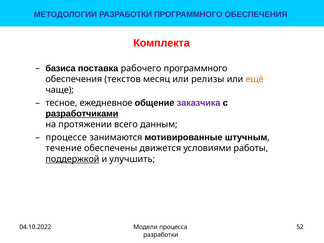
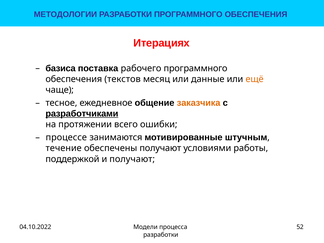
Комплекта: Комплекта -> Итерациях (162, 43)
релизы: релизы -> данные (208, 79)
заказчика colour: purple -> orange (199, 103)
данным: данным -> ошибки (159, 125)
обеспечены движется: движется -> получают (160, 148)
поддержкой underline: present -> none (72, 159)
и улучшить: улучшить -> получают (132, 159)
